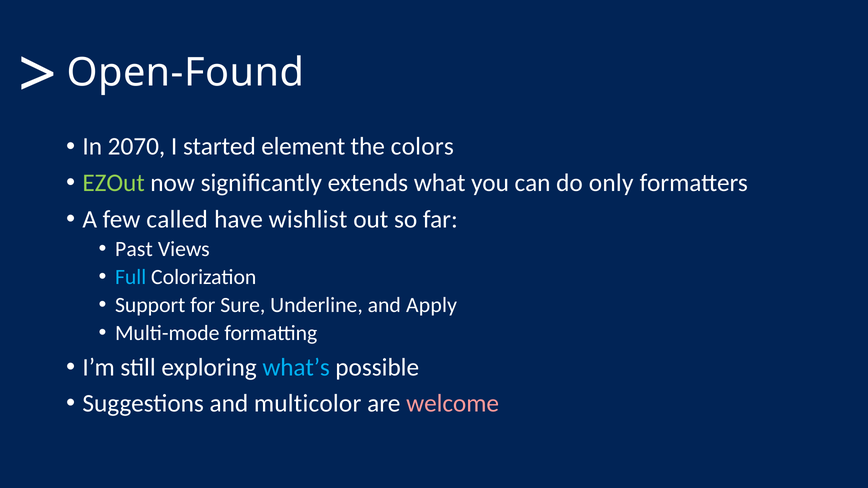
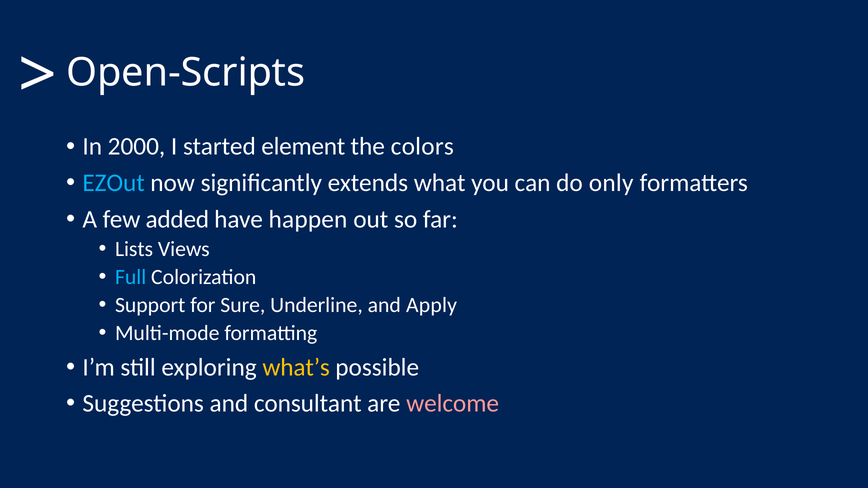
Open-Found: Open-Found -> Open-Scripts (186, 73)
2070: 2070 -> 2000 (136, 147)
EZOut colour: light green -> light blue (114, 183)
called: called -> added (177, 219)
wishlist: wishlist -> happen (308, 219)
Past: Past -> Lists (134, 249)
what’s colour: light blue -> yellow (296, 367)
multicolor: multicolor -> consultant (308, 404)
